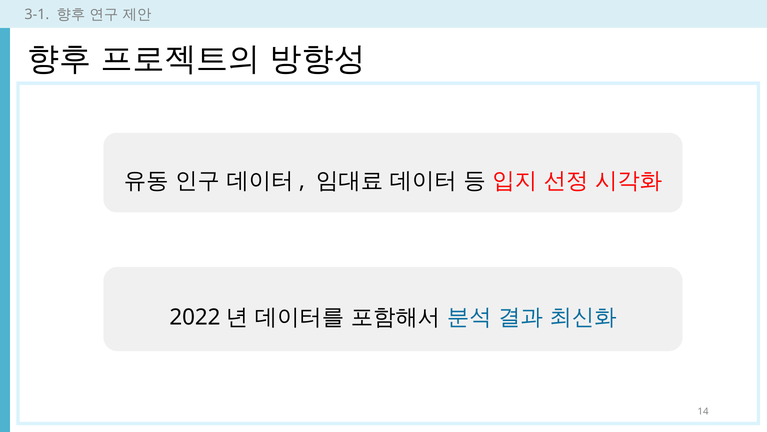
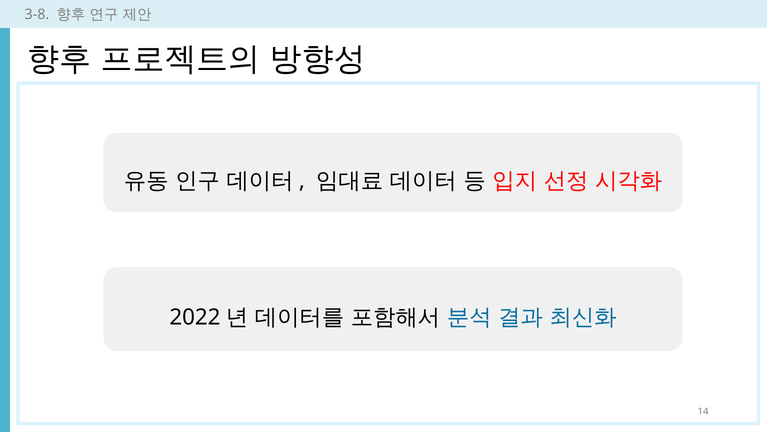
3-1: 3-1 -> 3-8 (37, 15)
